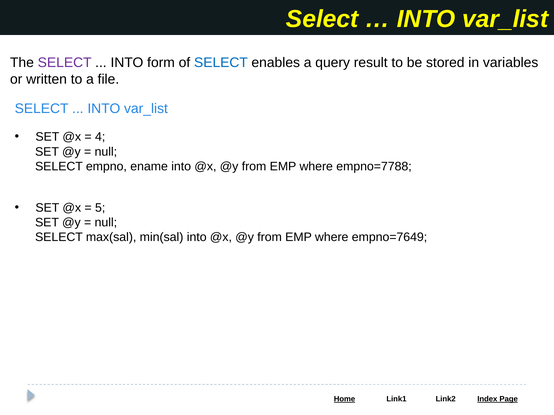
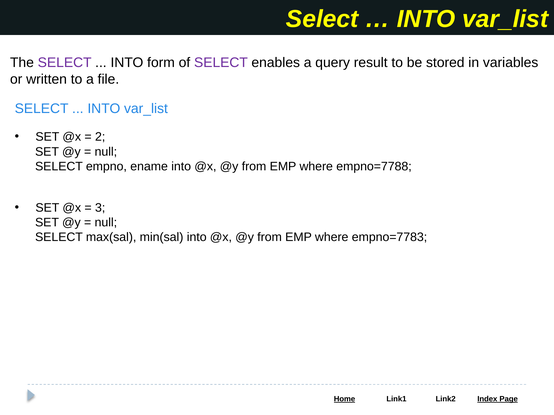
SELECT colour: blue -> purple (221, 63)
4: 4 -> 2 (100, 137)
5: 5 -> 3 (100, 208)
empno=7649: empno=7649 -> empno=7783 (390, 237)
